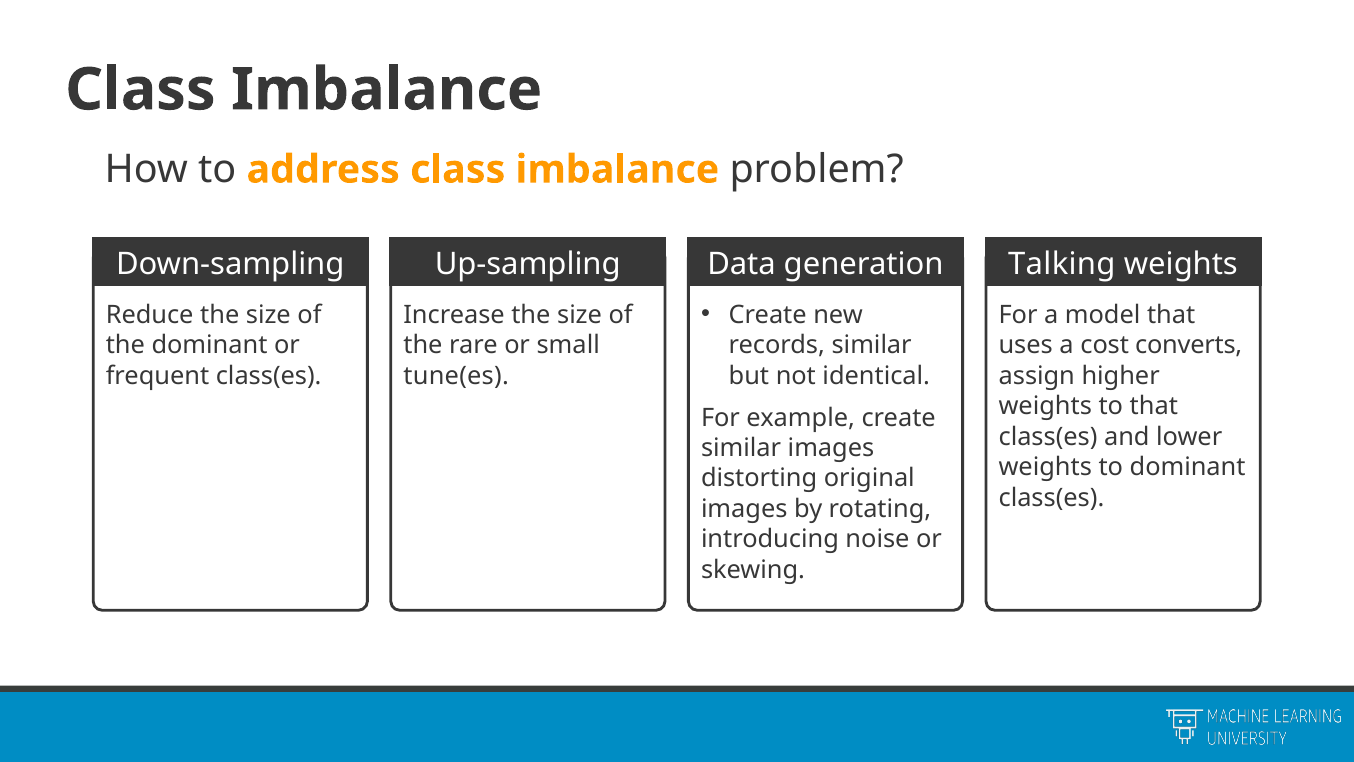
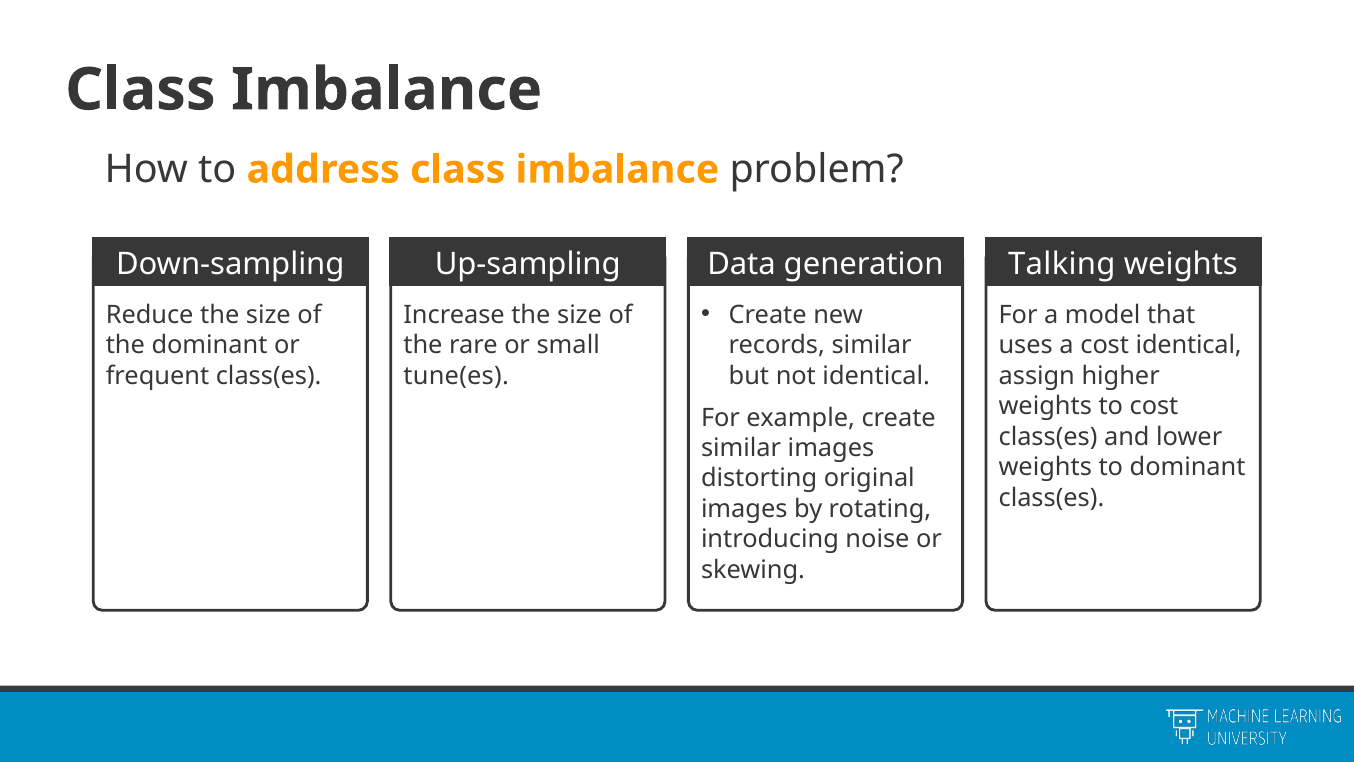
cost converts: converts -> identical (1189, 345)
to that: that -> cost (1154, 406)
